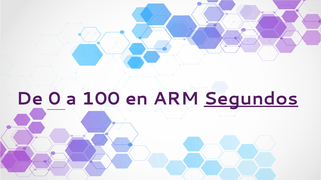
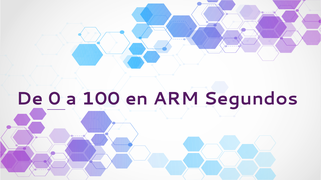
Segundos underline: present -> none (251, 99)
